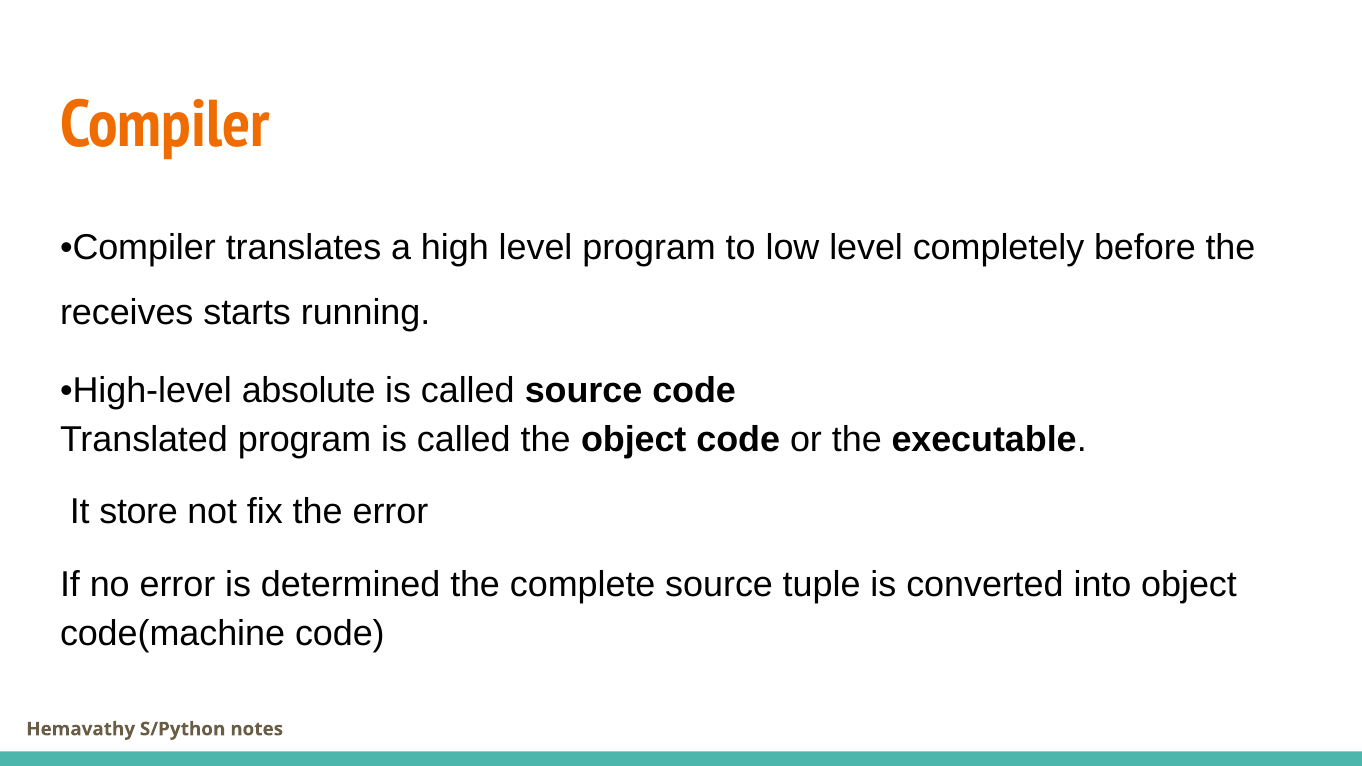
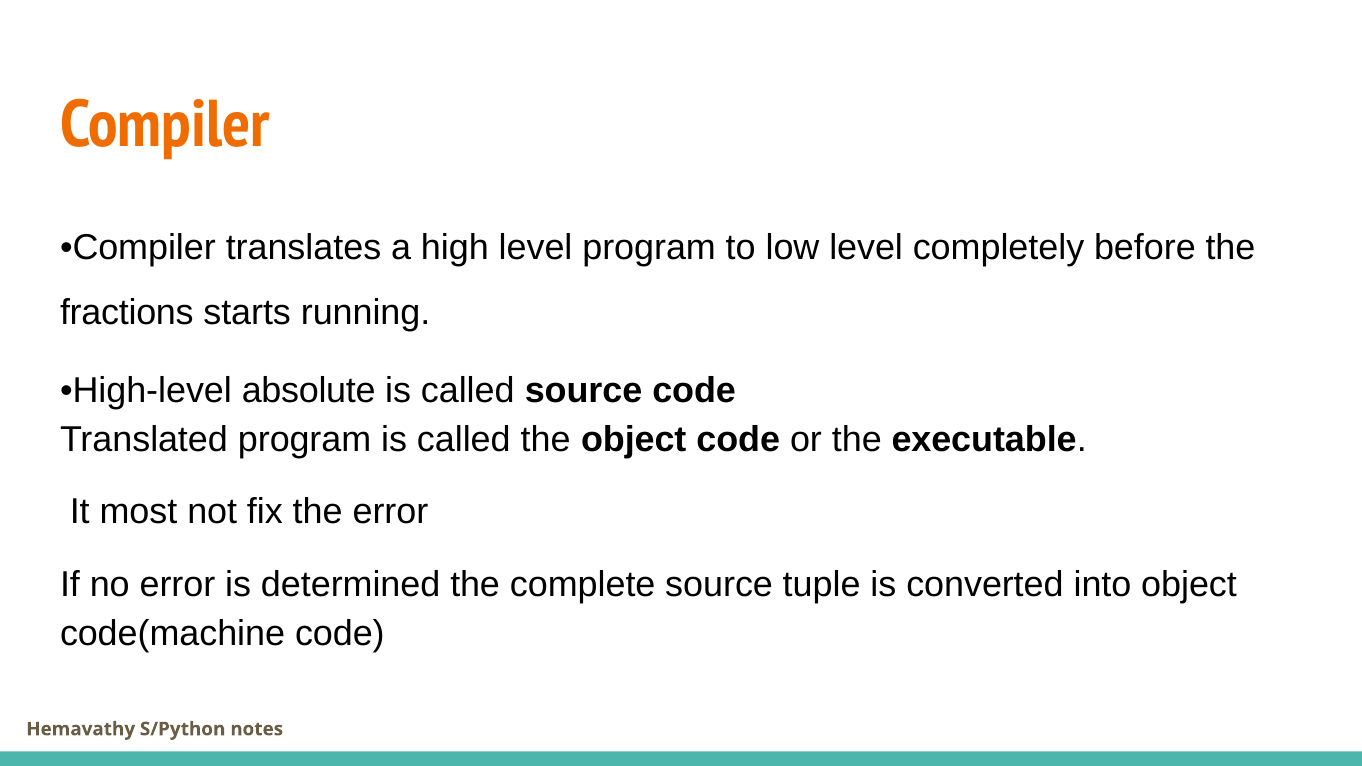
receives: receives -> fractions (127, 313)
store: store -> most (138, 512)
